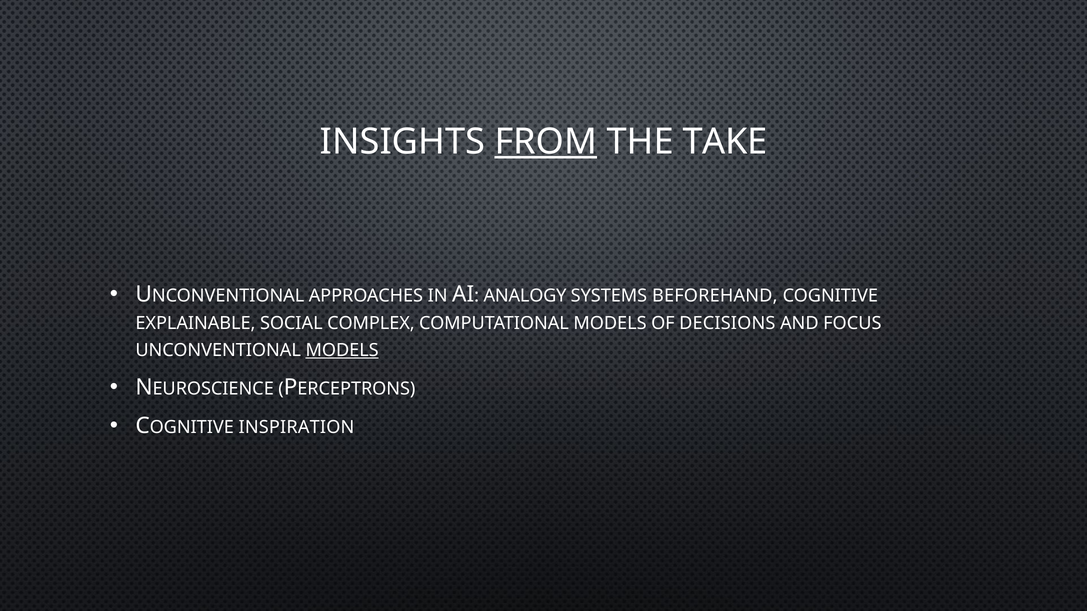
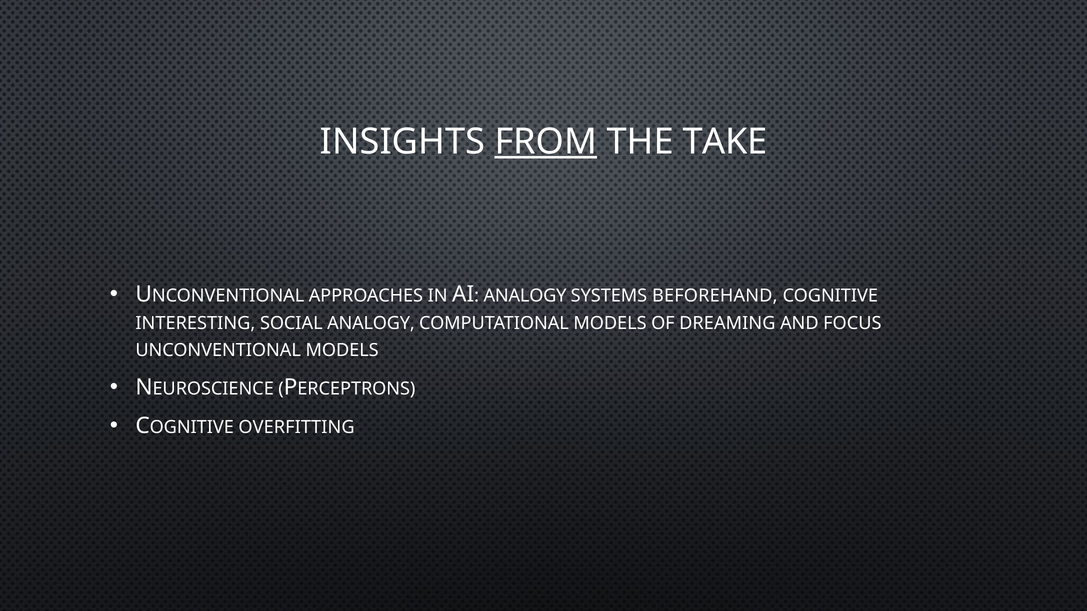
EXPLAINABLE: EXPLAINABLE -> INTERESTING (195, 323)
SOCIAL COMPLEX: COMPLEX -> ANALOGY (371, 323)
DECISIONS: DECISIONS -> DREAMING (727, 323)
MODELS underline: present -> none (342, 351)
INSPIRATION: INSPIRATION -> OVERFITTING (297, 428)
